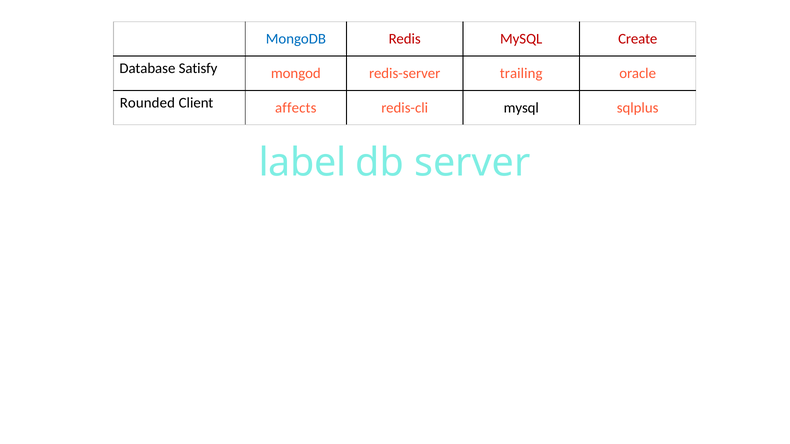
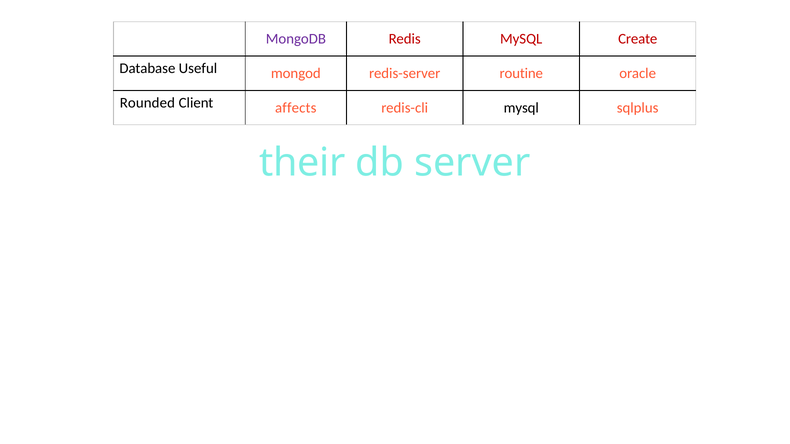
MongoDB colour: blue -> purple (296, 39)
Satisfy: Satisfy -> Useful (198, 68)
trailing: trailing -> routine (521, 74)
label: label -> their (302, 163)
